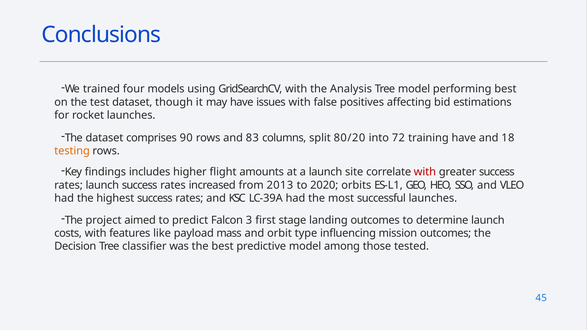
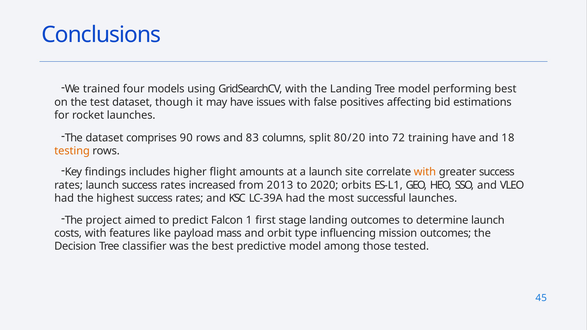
the Analysis: Analysis -> Landing (351, 89)
with colour: red -> orange (425, 172)
3: 3 -> 1 (249, 220)
